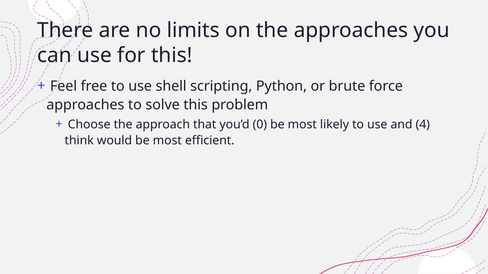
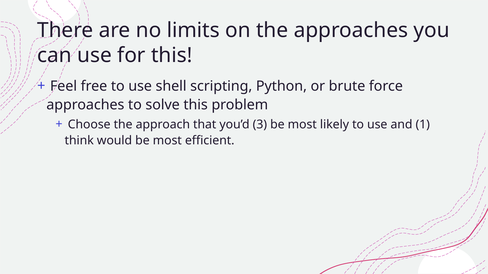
0: 0 -> 3 (260, 125)
4: 4 -> 1 (423, 125)
